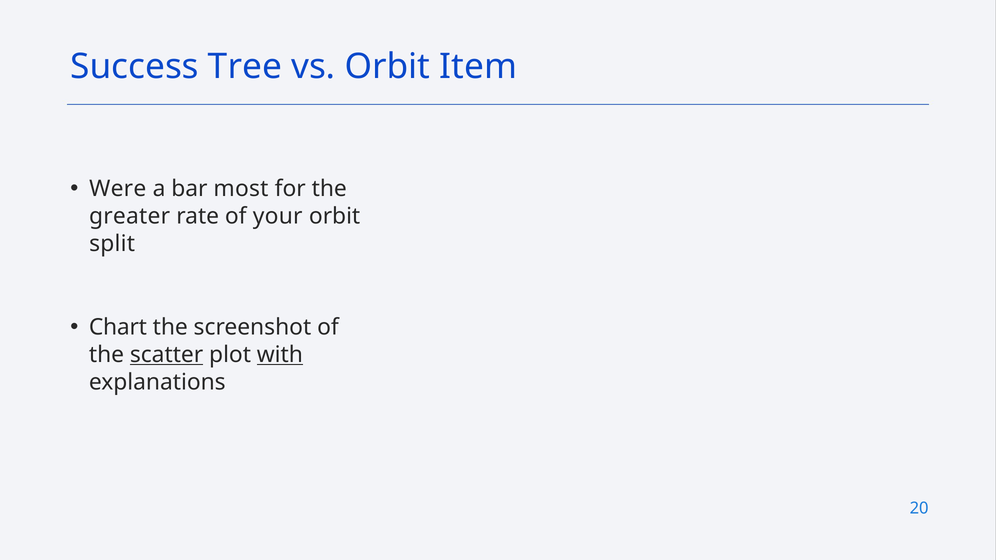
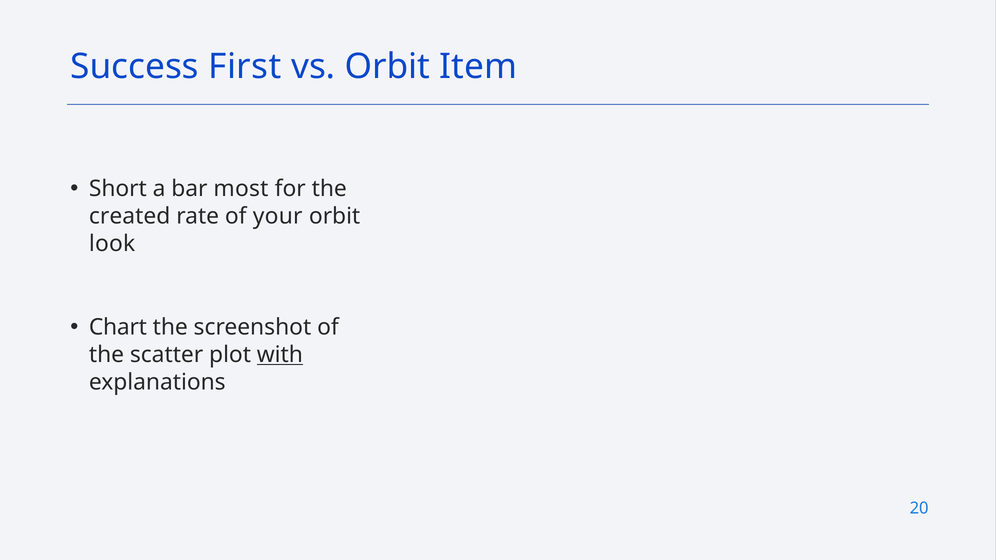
Tree: Tree -> First (245, 67)
Were: Were -> Short (118, 189)
greater: greater -> created (130, 216)
split: split -> look (112, 244)
scatter underline: present -> none (167, 355)
